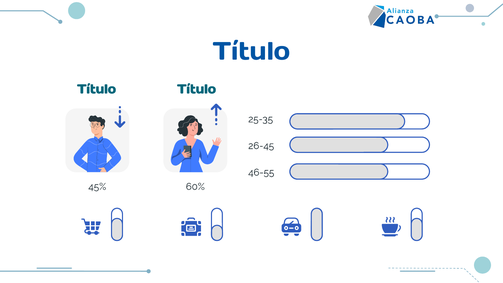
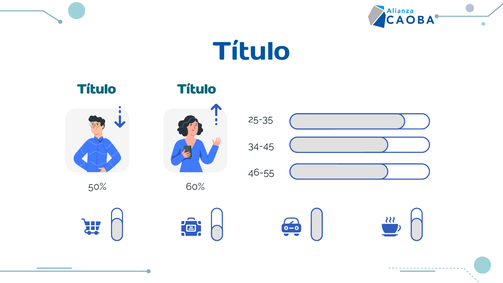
26-45: 26-45 -> 34-45 (261, 146)
45%: 45% -> 50% (97, 187)
